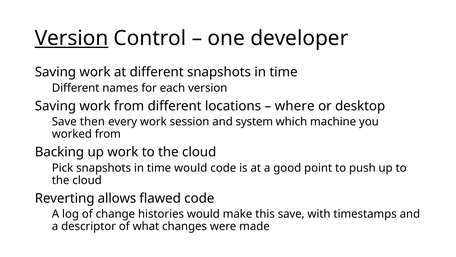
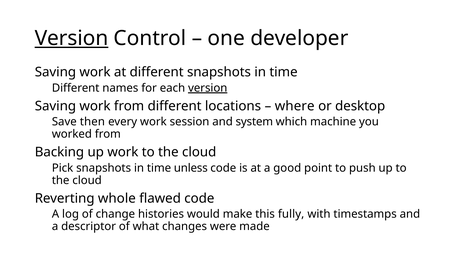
version underline: none -> present (208, 88)
time would: would -> unless (191, 168)
allows: allows -> whole (117, 198)
this save: save -> fully (291, 214)
